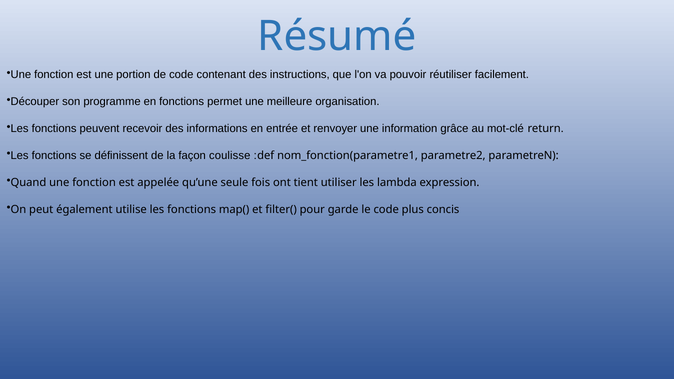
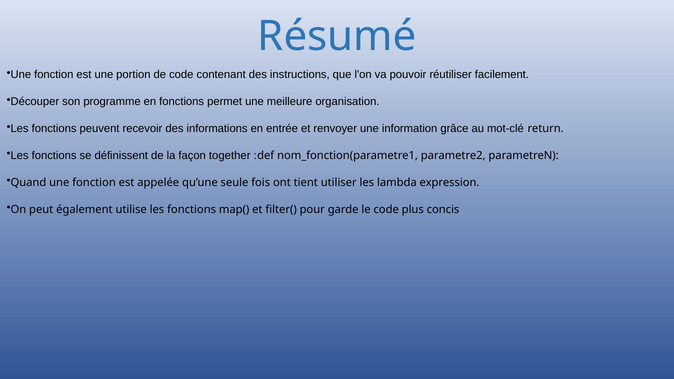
coulisse: coulisse -> together (230, 156)
